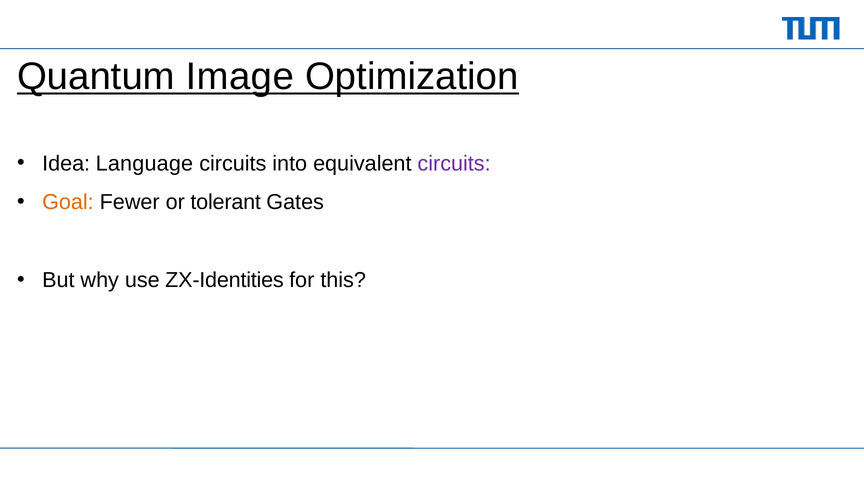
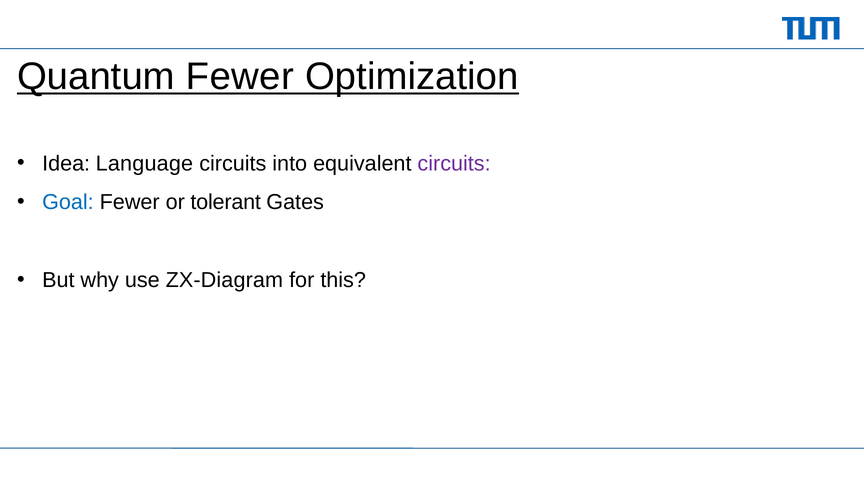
Quantum Image: Image -> Fewer (240, 77)
Goal colour: orange -> blue (68, 202)
ZX-Identities: ZX-Identities -> ZX-Diagram (224, 280)
